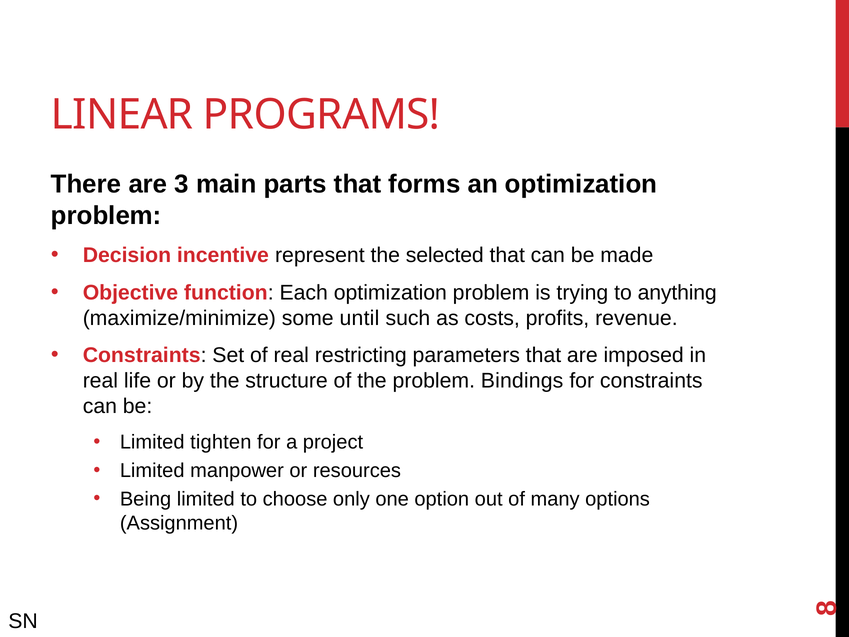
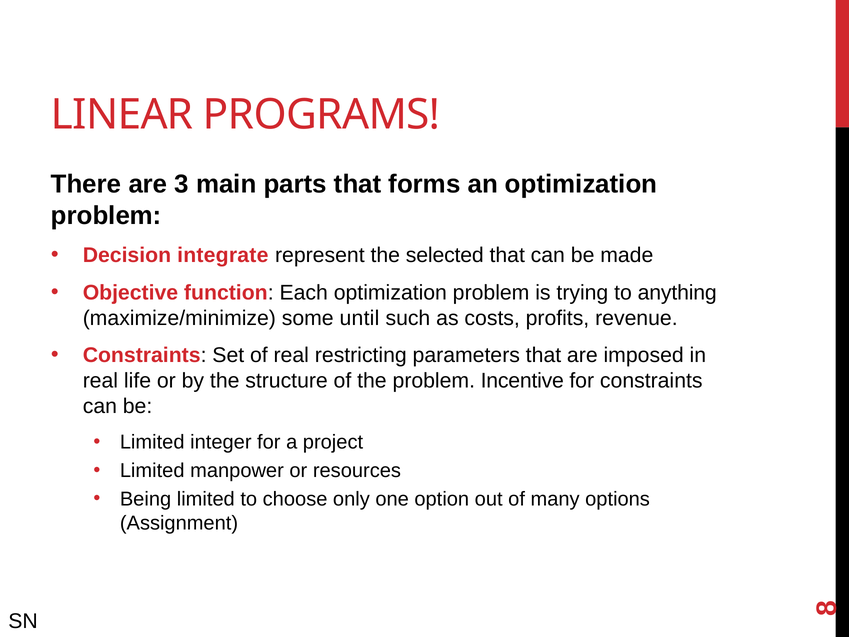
incentive: incentive -> integrate (223, 255)
Bindings: Bindings -> Incentive (522, 381)
tighten: tighten -> integer (221, 442)
